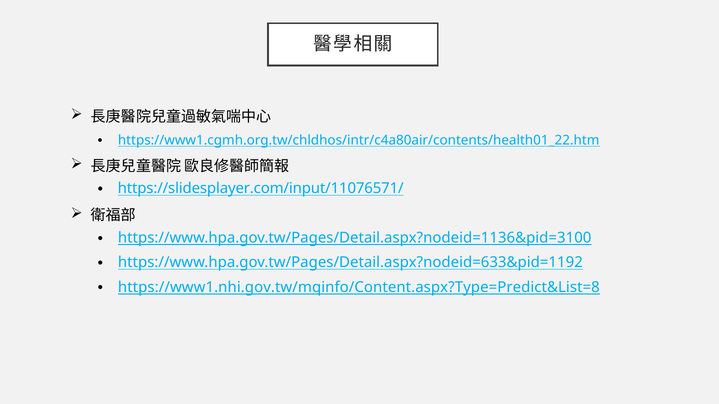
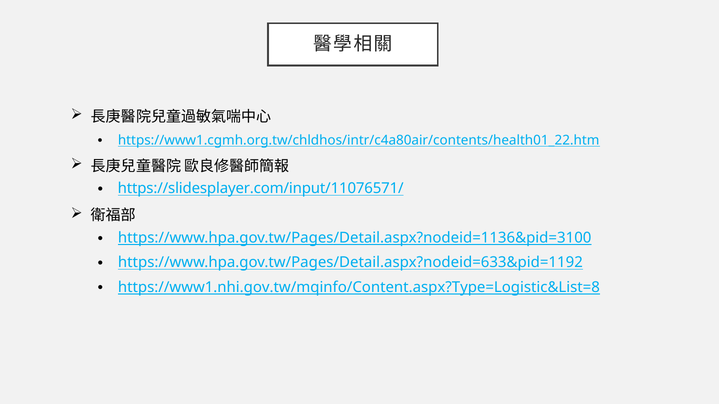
https://www1.nhi.gov.tw/mqinfo/Content.aspx?Type=Predict&List=8: https://www1.nhi.gov.tw/mqinfo/Content.aspx?Type=Predict&List=8 -> https://www1.nhi.gov.tw/mqinfo/Content.aspx?Type=Logistic&List=8 (359, 287)
